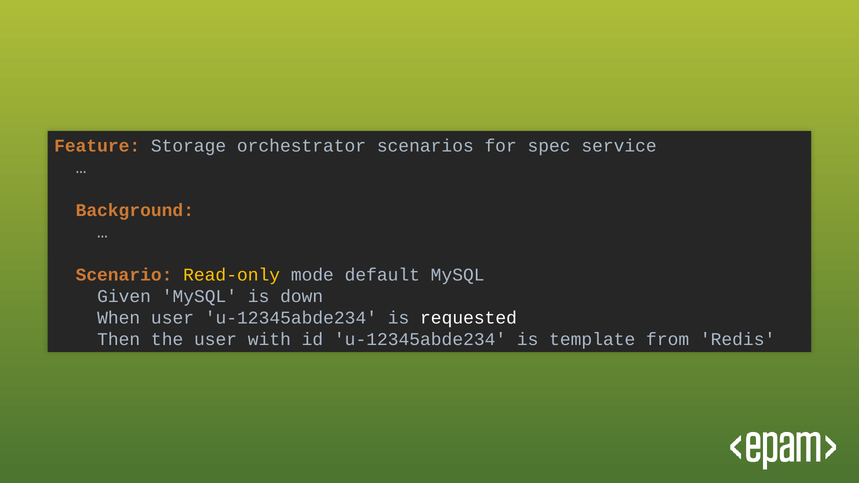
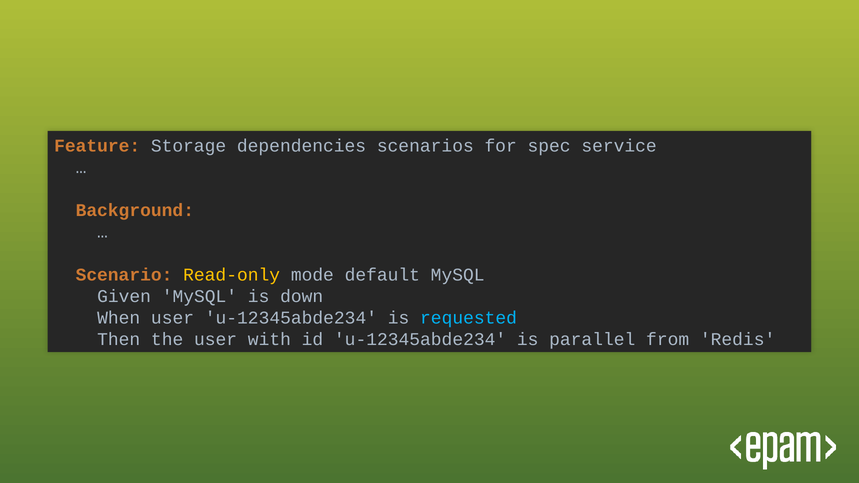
orchestrator: orchestrator -> dependencies (302, 146)
requested colour: white -> light blue (469, 318)
template: template -> parallel (592, 339)
